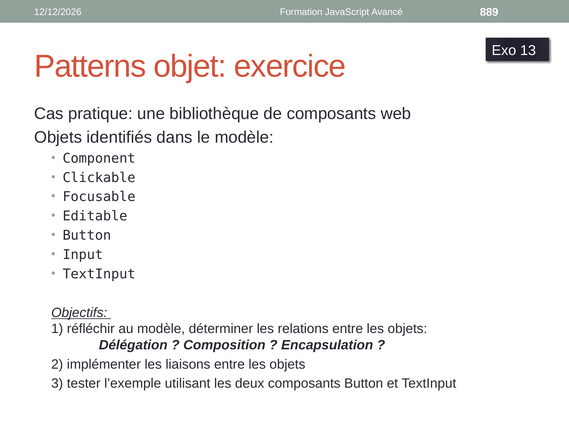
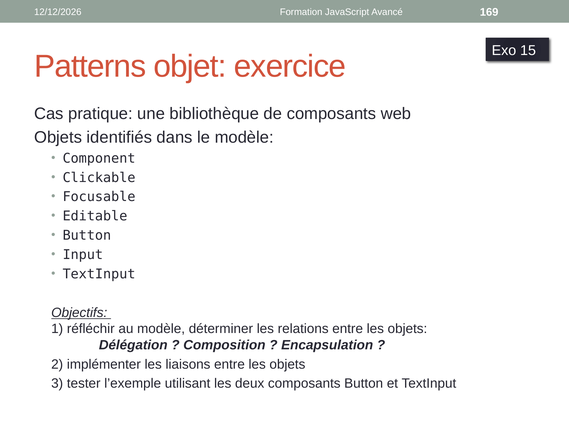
889: 889 -> 169 (489, 12)
13: 13 -> 15 (528, 50)
